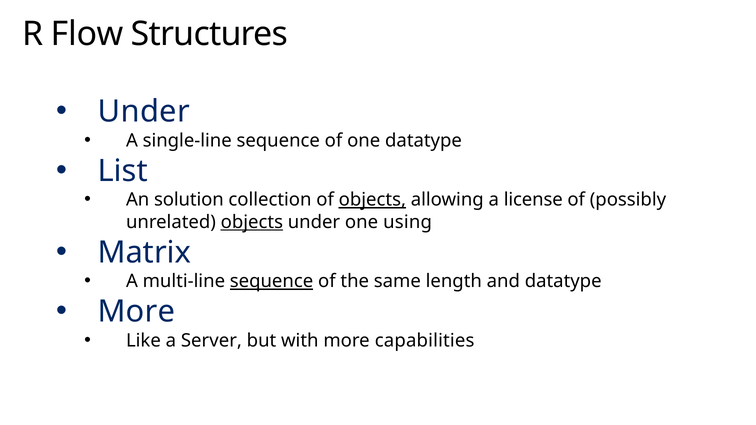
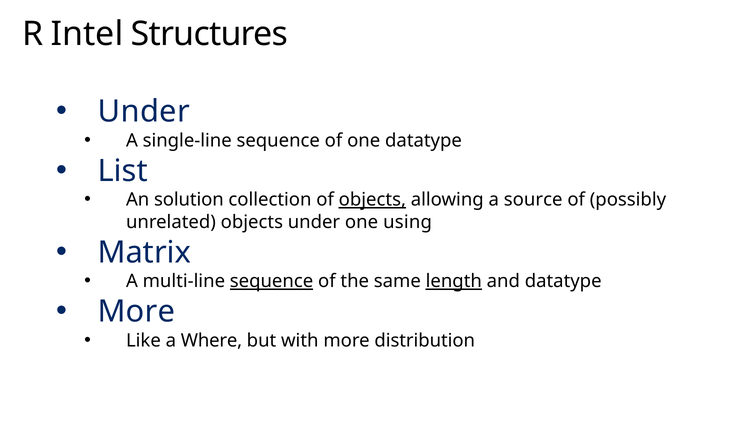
Flow: Flow -> Intel (87, 34)
license: license -> source (533, 200)
objects underline: present -> none (252, 222)
length underline: none -> present (454, 281)
Server: Server -> Where (212, 341)
capabilities: capabilities -> distribution (425, 341)
